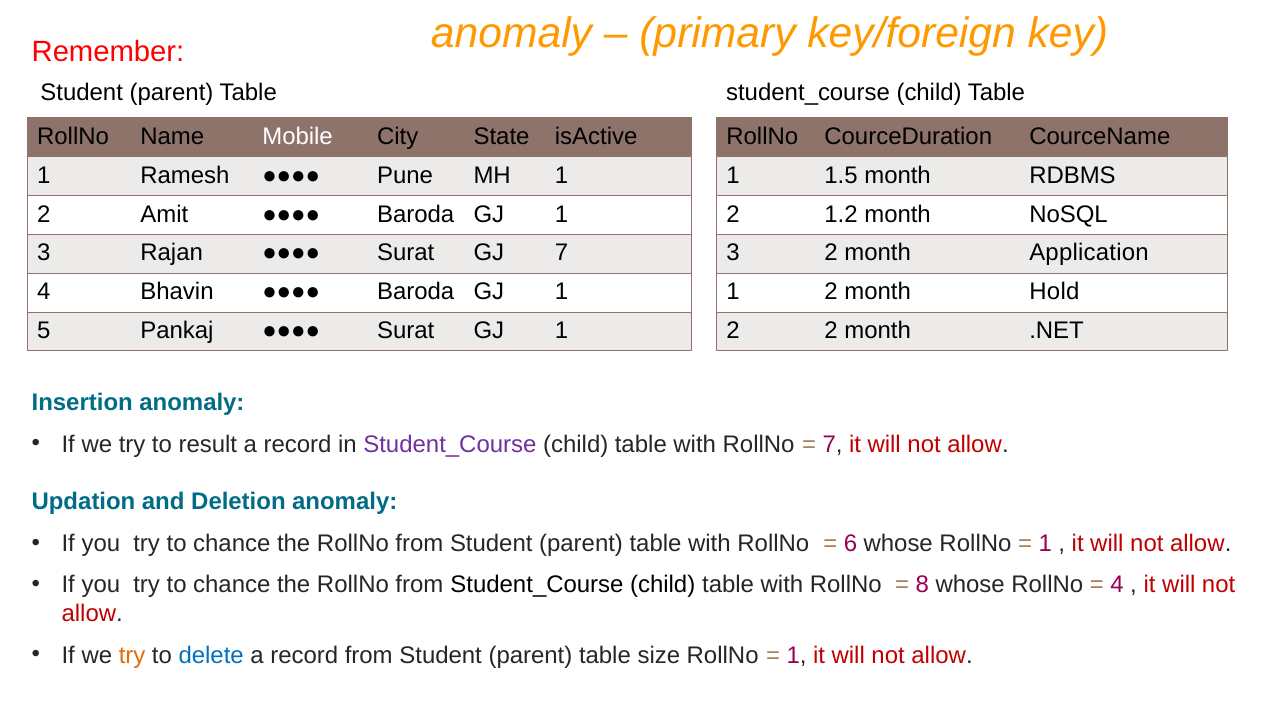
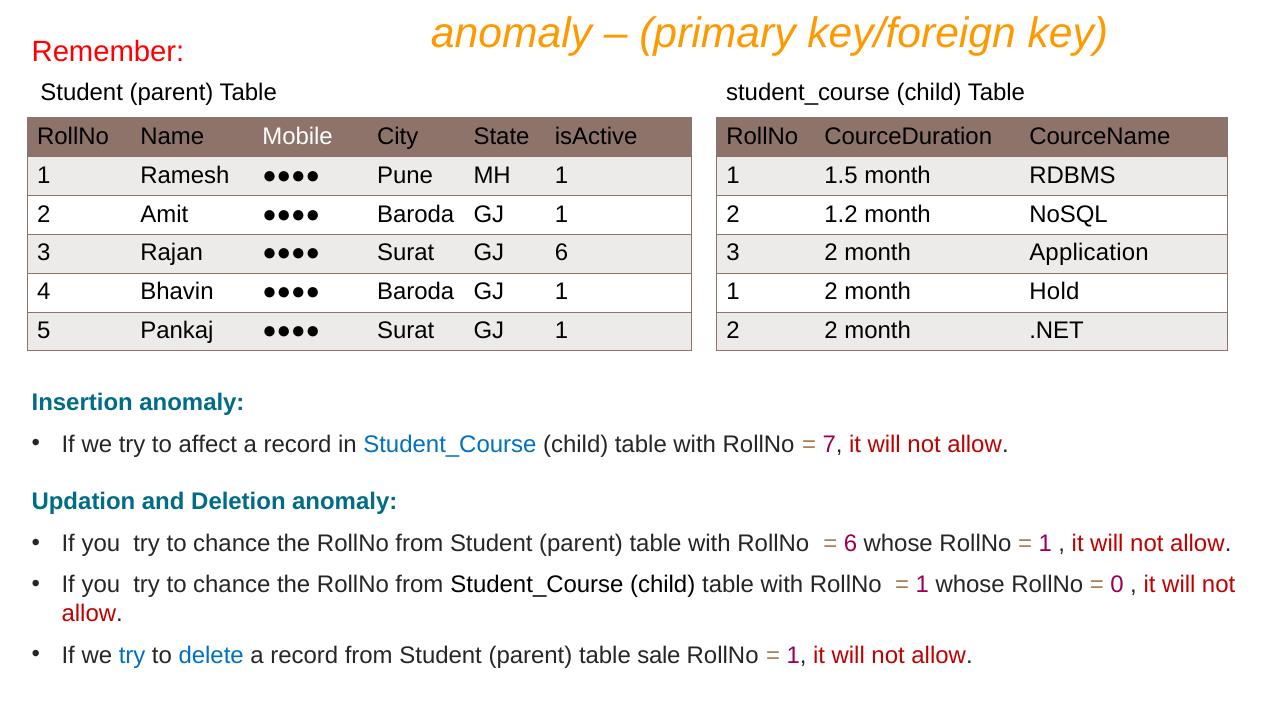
GJ 7: 7 -> 6 (562, 253)
result: result -> affect (208, 444)
Student_Course colour: purple -> blue (450, 444)
8: 8 -> 1 (922, 585)
4: 4 -> 0 (1117, 585)
try colour: orange -> blue (132, 655)
size: size -> sale (659, 655)
